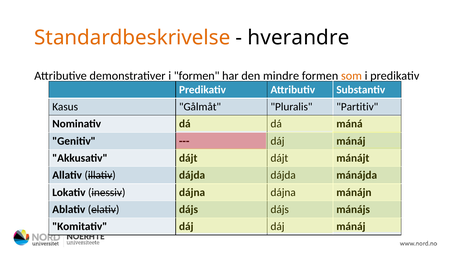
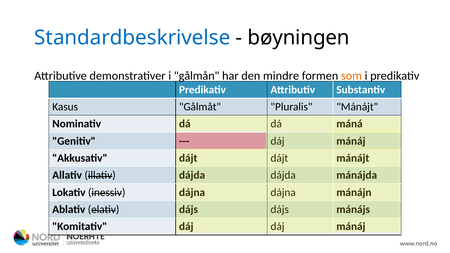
Standardbeskrivelse colour: orange -> blue (132, 38)
hverandre: hverandre -> bøyningen (299, 38)
i formen: formen -> gålmån (197, 76)
Pluralis Partitiv: Partitiv -> Mánájt (357, 107)
